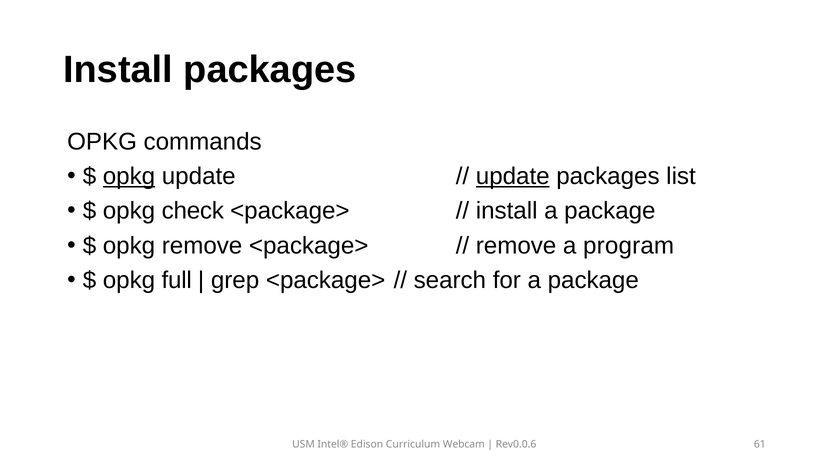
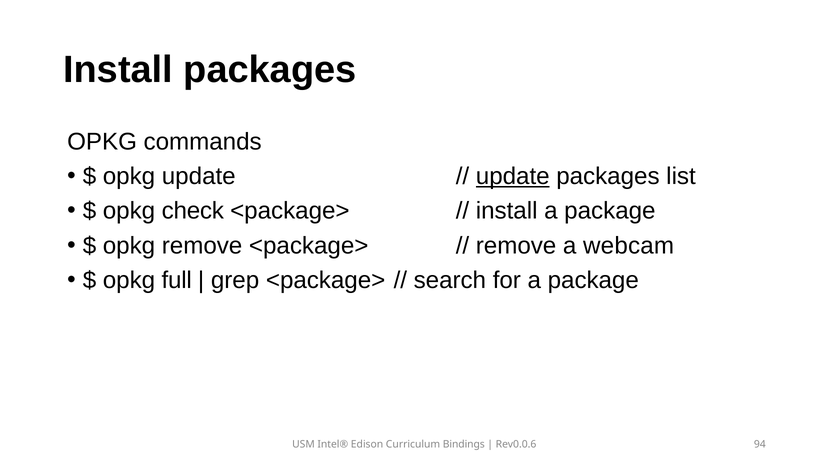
opkg underline: present -> none (129, 176)
program: program -> webcam (629, 246)
Webcam: Webcam -> Bindings (464, 444)
61: 61 -> 94 (760, 444)
